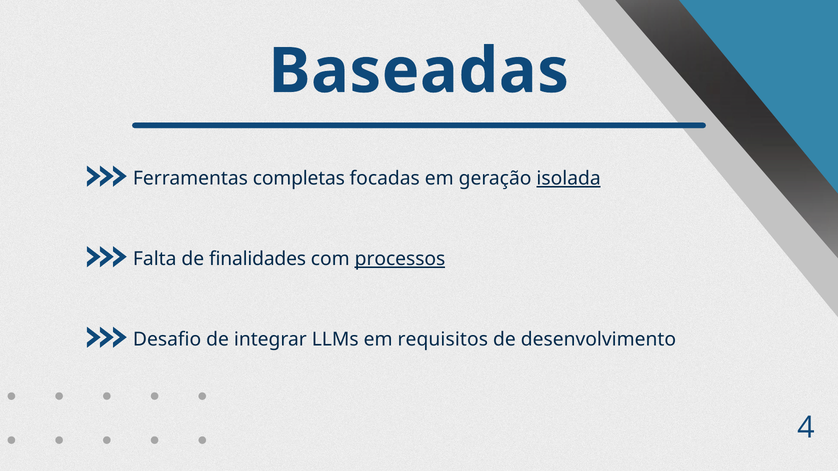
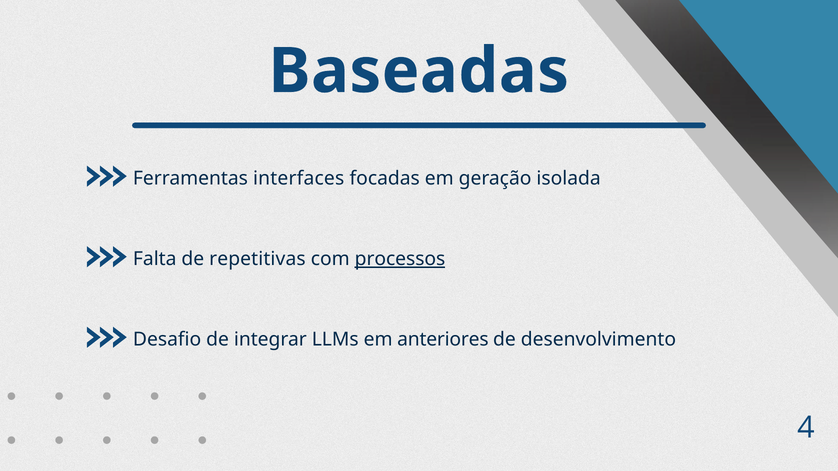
completas: completas -> interfaces (299, 179)
isolada underline: present -> none (569, 179)
finalidades: finalidades -> repetitivas (257, 259)
requisitos: requisitos -> anteriores (443, 340)
